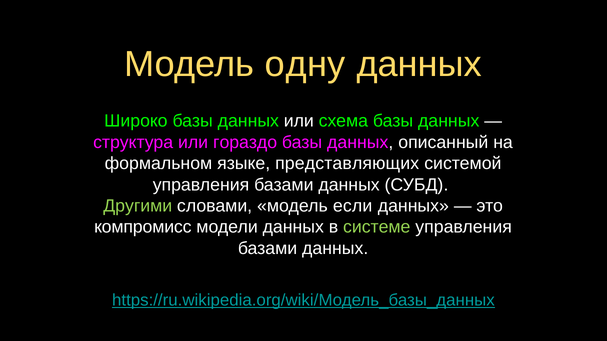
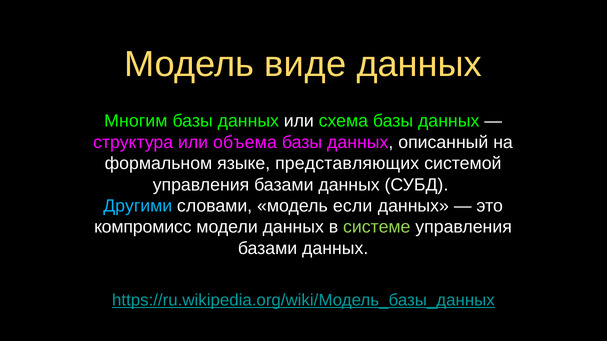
одну: одну -> виде (305, 64)
Широко: Широко -> Многим (136, 121)
гораздо: гораздо -> объема (245, 142)
Другими colour: light green -> light blue (138, 206)
